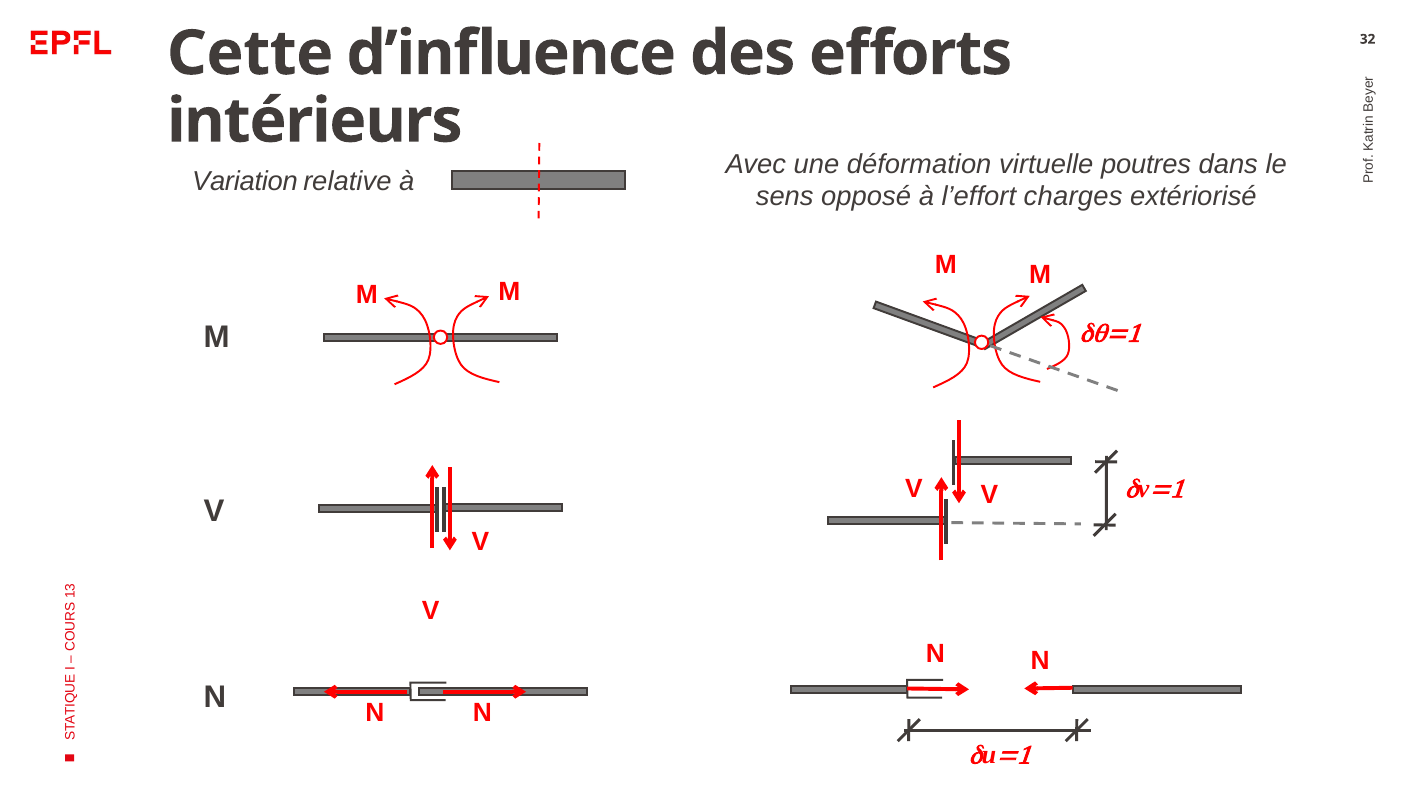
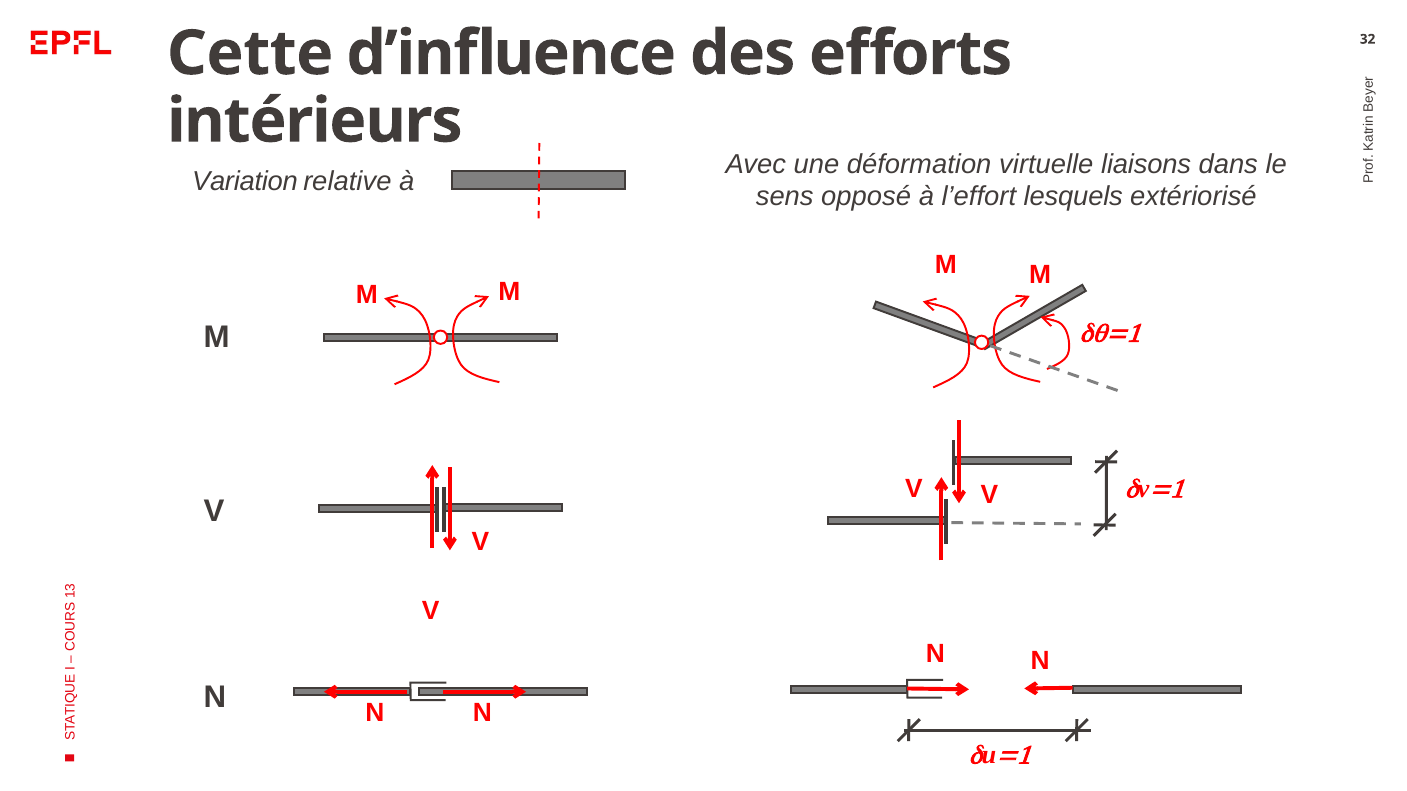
poutres: poutres -> liaisons (1146, 164)
charges: charges -> lesquels (1073, 197)
